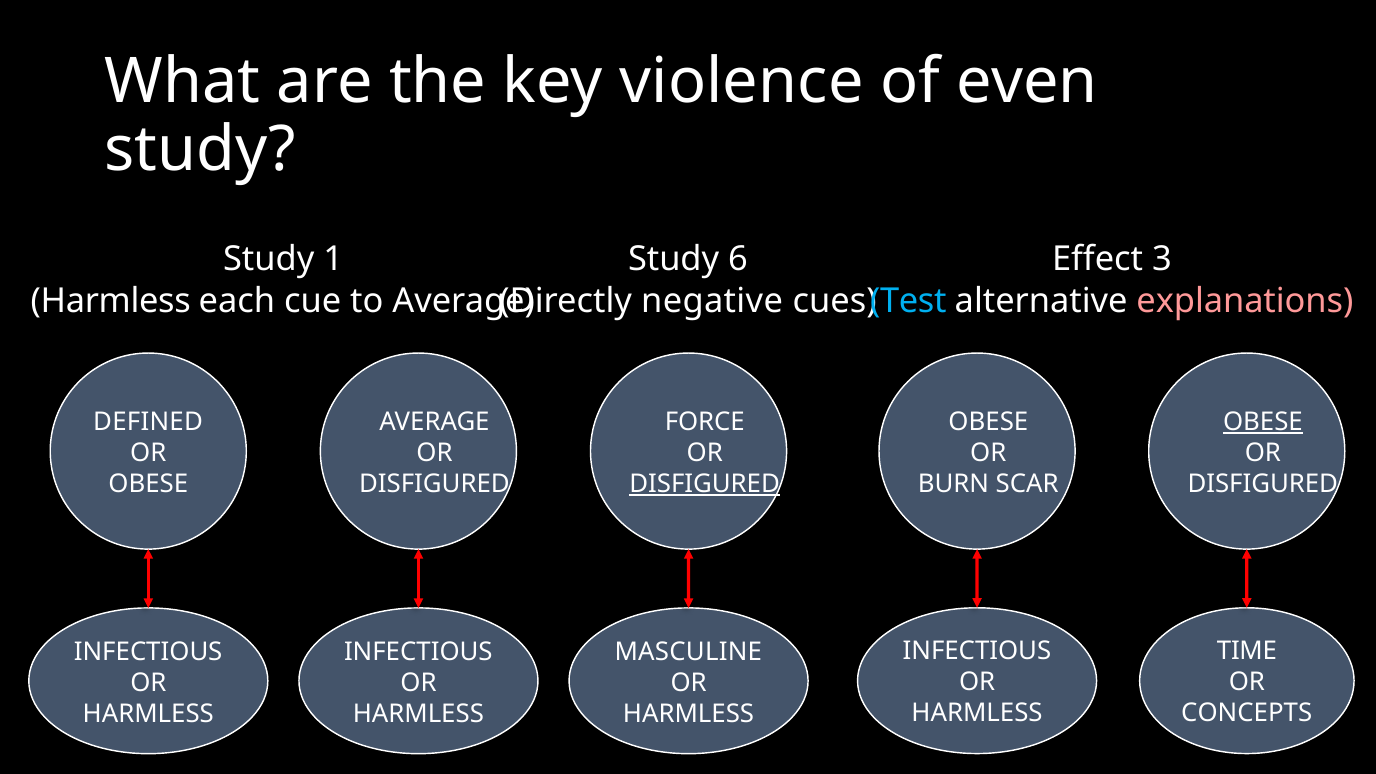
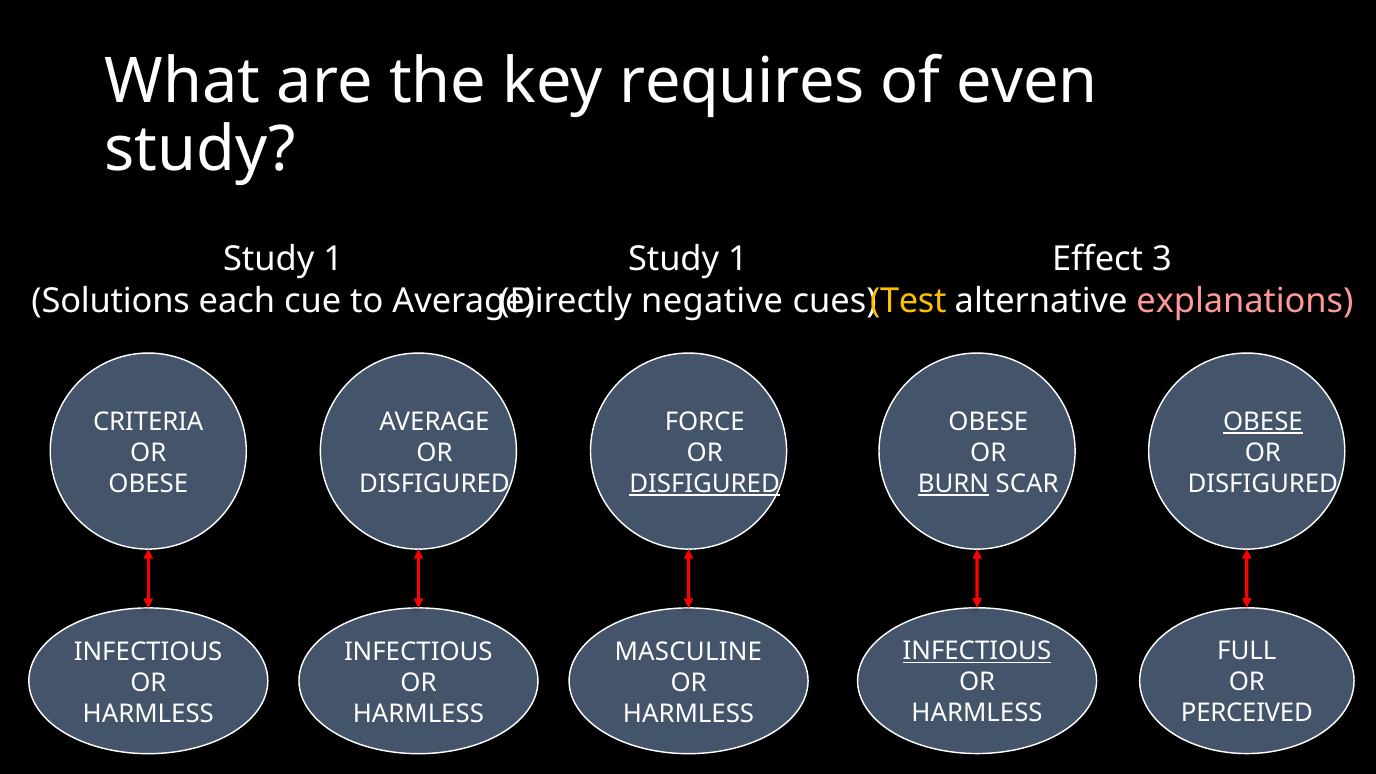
violence: violence -> requires (742, 82)
6: 6 -> 1 (738, 260)
Harmless: Harmless -> Solutions (111, 301)
Test colour: light blue -> yellow (908, 301)
DEFINED: DEFINED -> CRITERIA (148, 422)
BURN underline: none -> present (953, 484)
INFECTIOUS underline: none -> present (977, 651)
TIME: TIME -> FULL (1247, 651)
CONCEPTS: CONCEPTS -> PERCEIVED (1247, 713)
